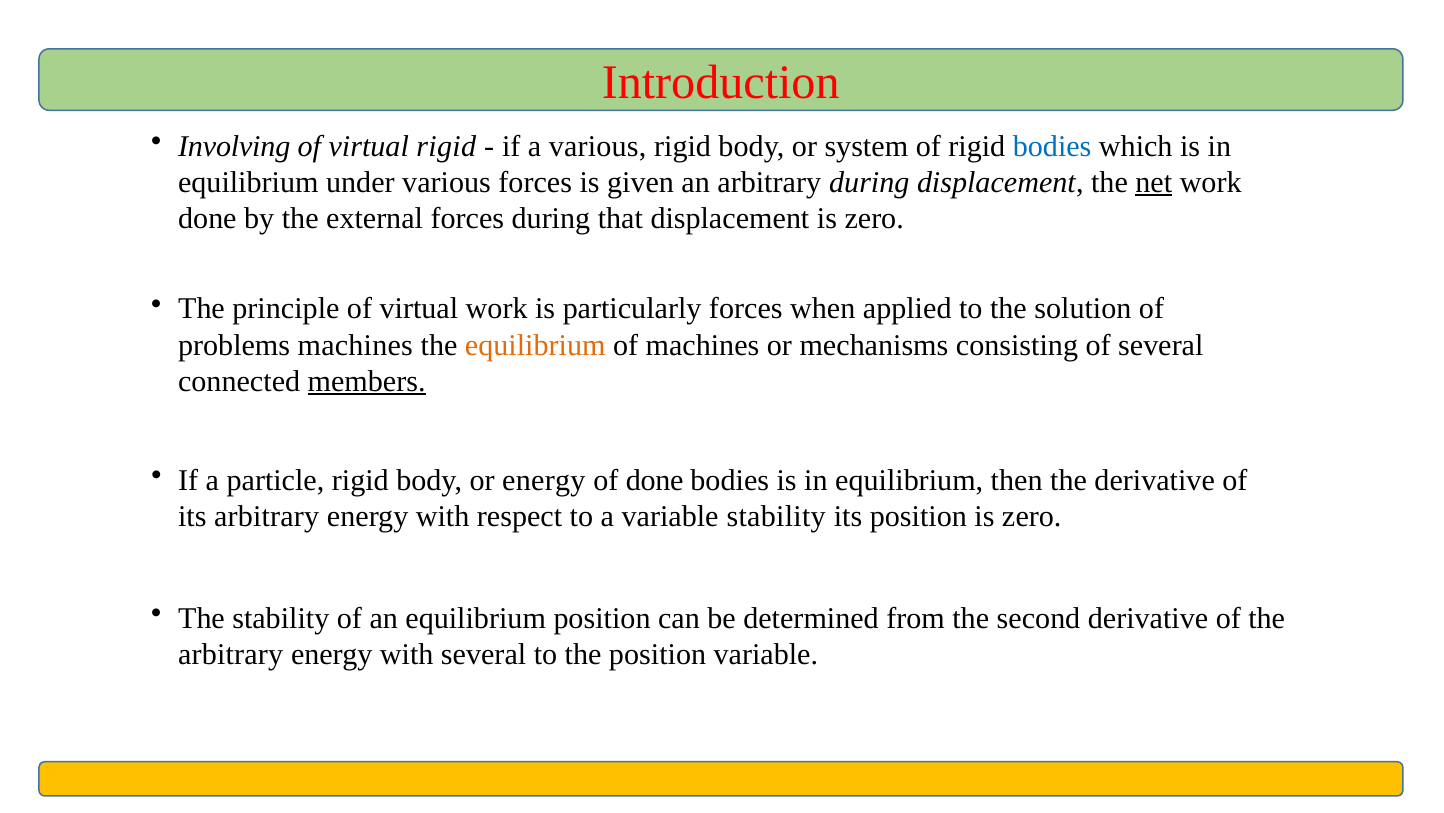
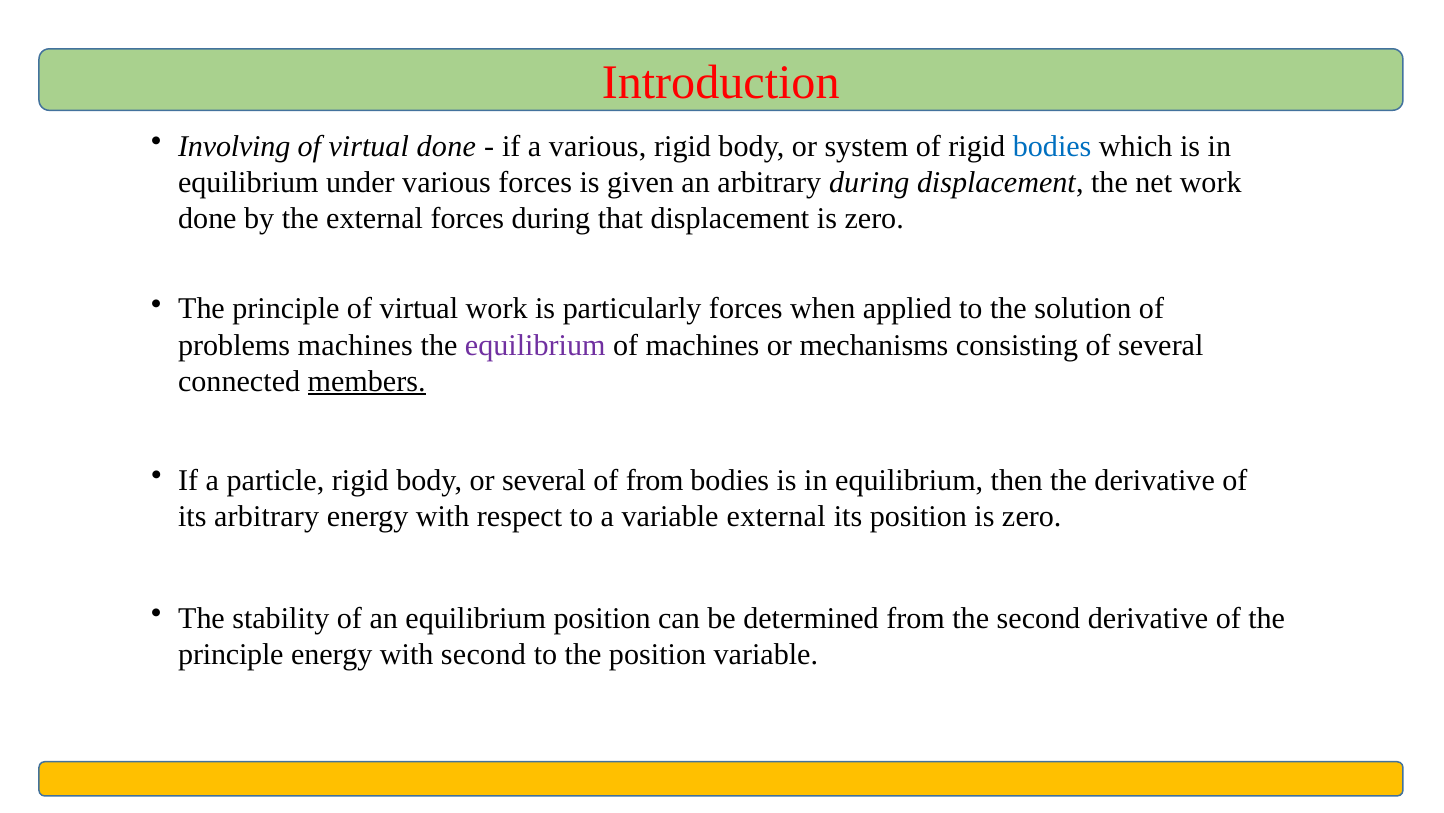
virtual rigid: rigid -> done (446, 146)
net underline: present -> none (1154, 182)
equilibrium colour: orange -> purple (535, 345)
or energy: energy -> several (544, 480)
of done: done -> from (655, 480)
variable stability: stability -> external (776, 516)
arbitrary: arbitrary -> principle (231, 654)
with several: several -> second (483, 654)
